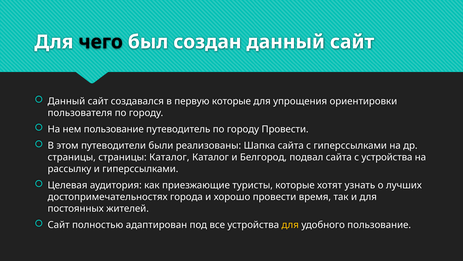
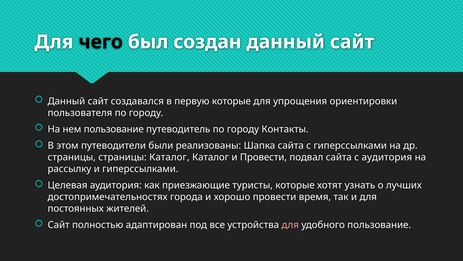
городу Провести: Провести -> Контакты (285, 129)
и Белгород: Белгород -> Провести (263, 157)
с устройства: устройства -> аудитория (387, 157)
для colour: yellow -> pink (290, 225)
